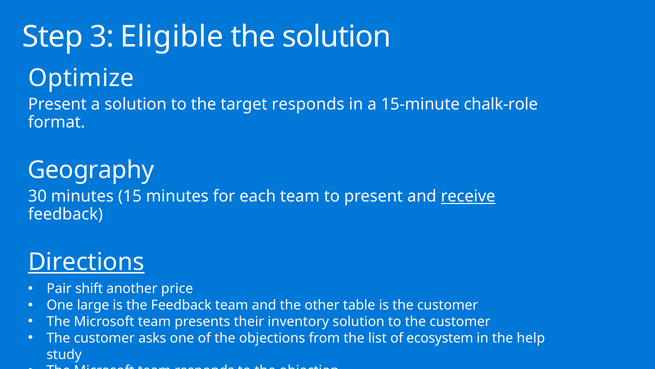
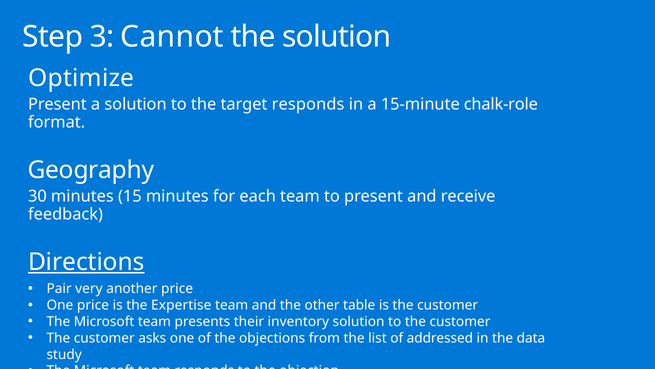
Eligible: Eligible -> Cannot (172, 37)
receive underline: present -> none (468, 196)
shift: shift -> very (89, 288)
One large: large -> price (93, 305)
the Feedback: Feedback -> Expertise (181, 305)
ecosystem: ecosystem -> addressed (440, 338)
help: help -> data (531, 338)
